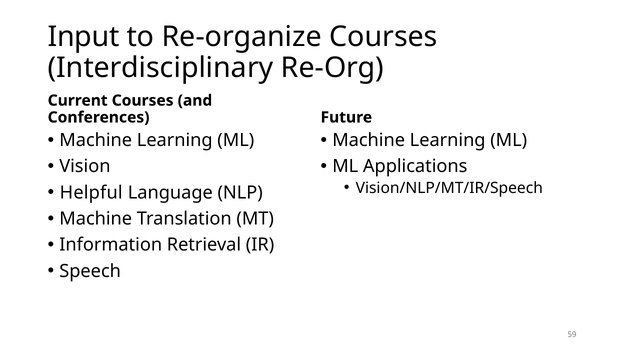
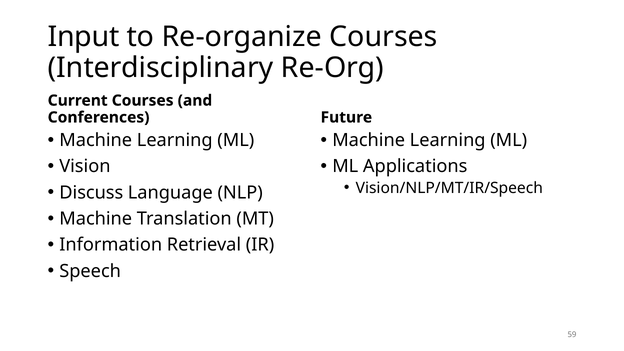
Helpful: Helpful -> Discuss (91, 193)
